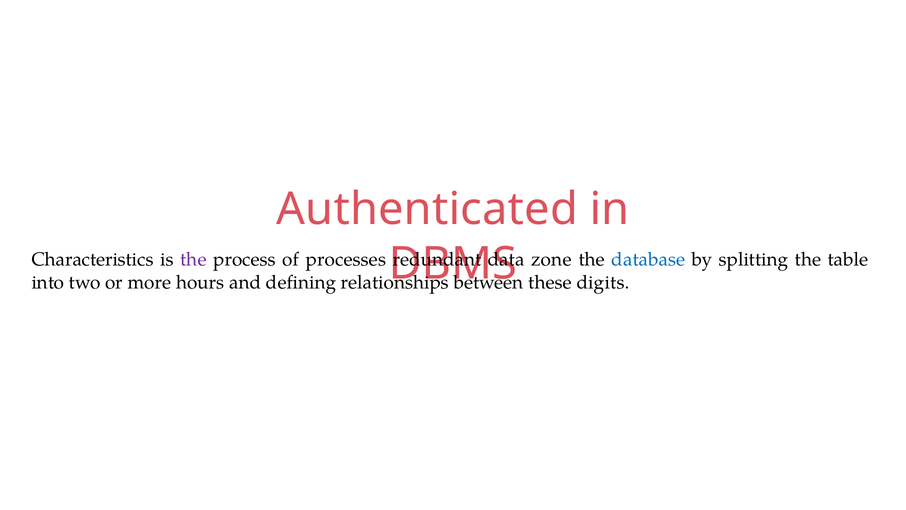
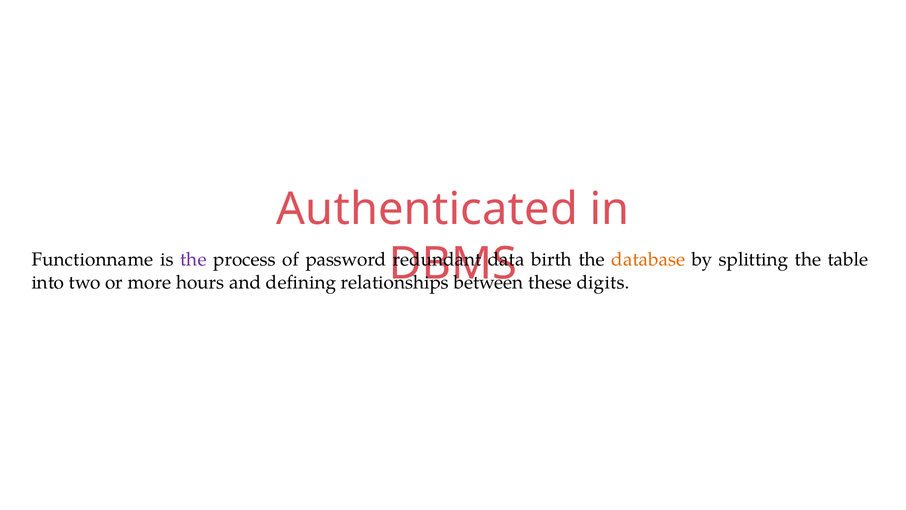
Characteristics: Characteristics -> Functionname (92, 259)
processes: processes -> password (346, 259)
zone: zone -> birth (552, 259)
database colour: blue -> orange (648, 259)
